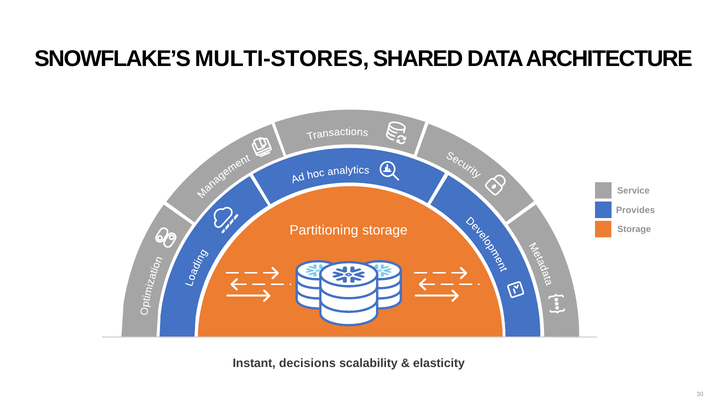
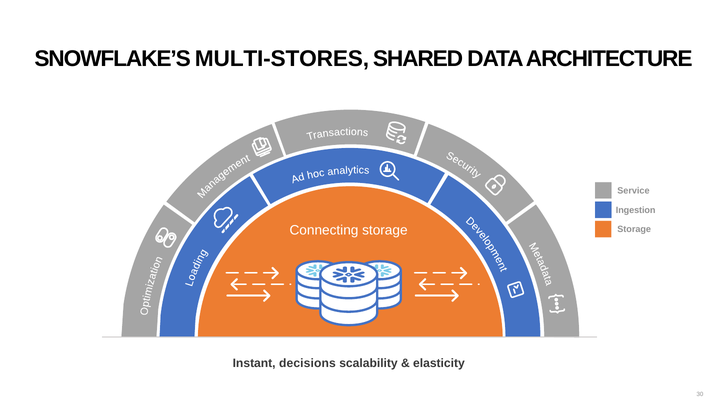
Provides: Provides -> Ingestion (636, 210)
Partitioning: Partitioning -> Connecting (324, 230)
